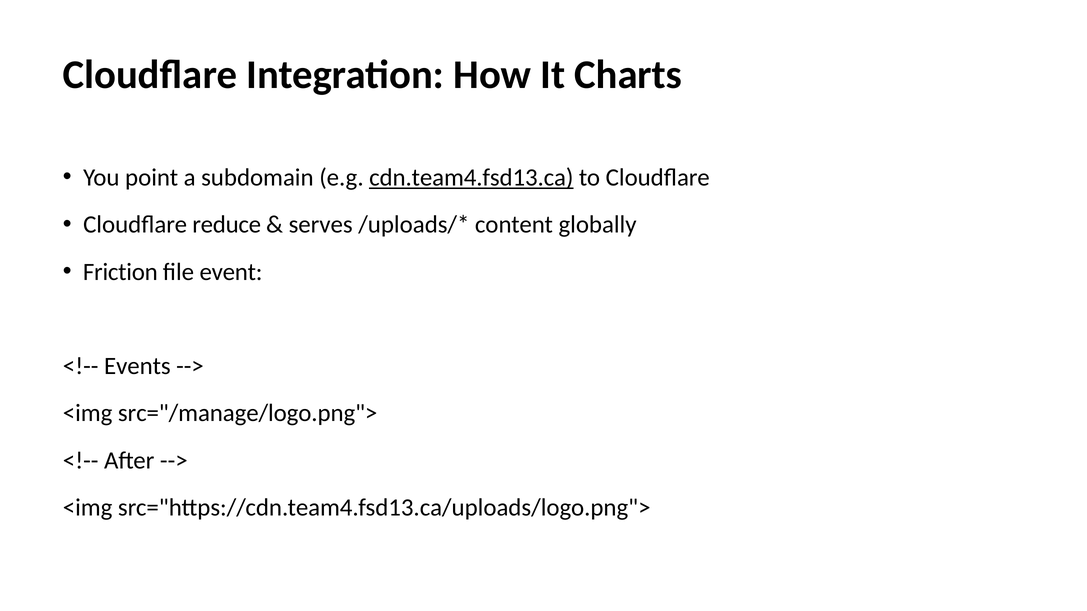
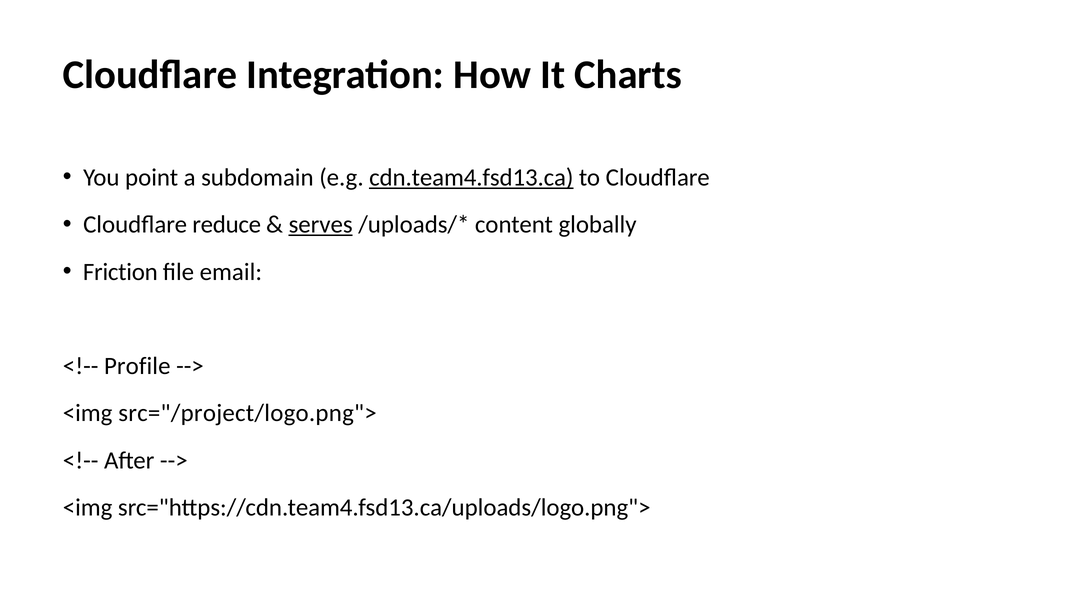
serves underline: none -> present (321, 225)
event: event -> email (231, 272)
Events: Events -> Profile (137, 366)
src="/manage/logo.png">: src="/manage/logo.png"> -> src="/project/logo.png"> (247, 414)
